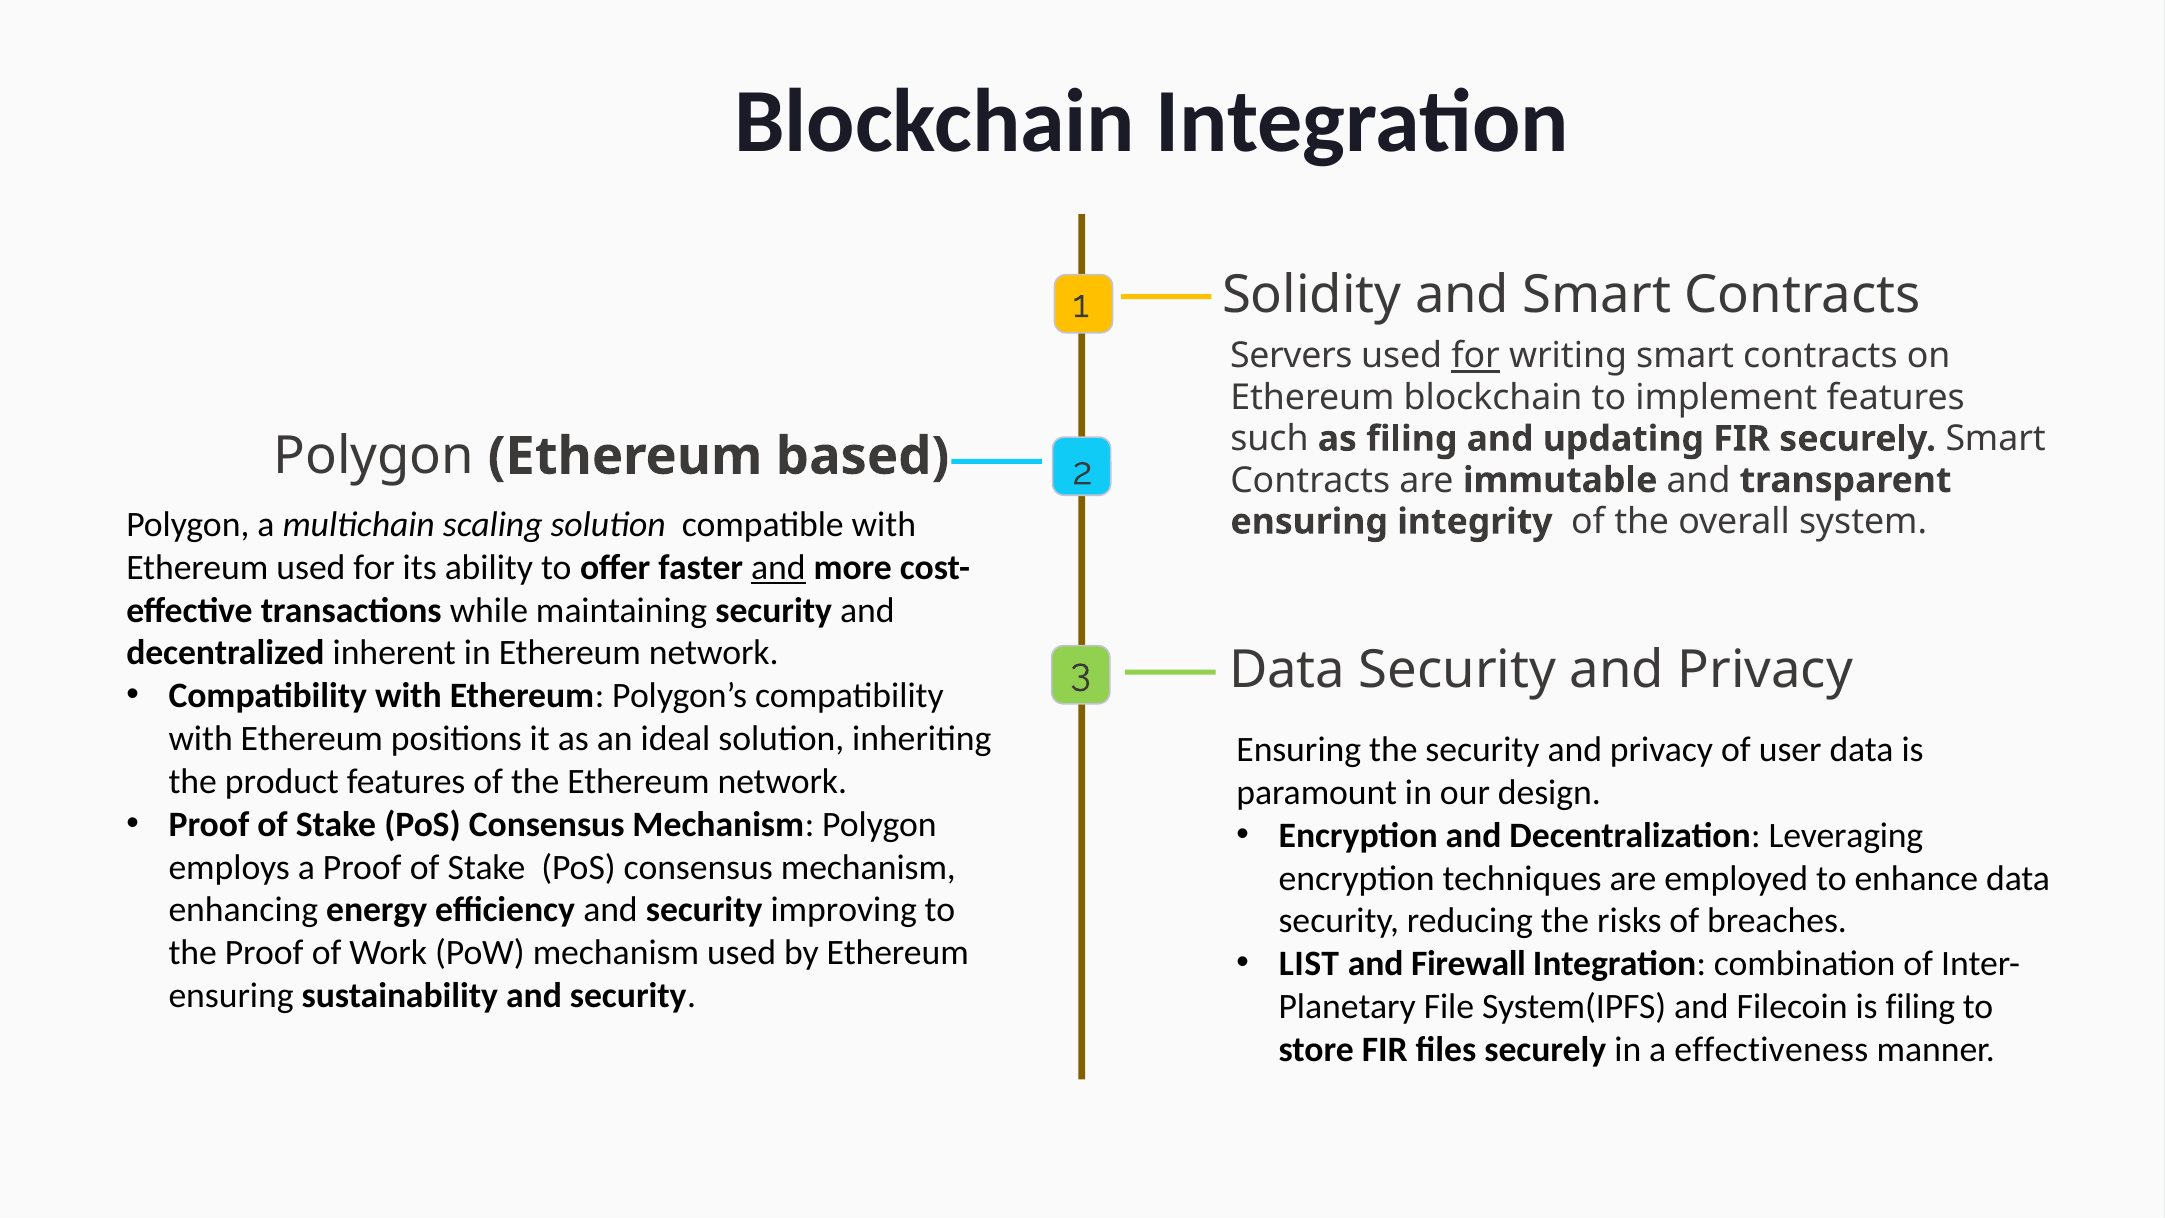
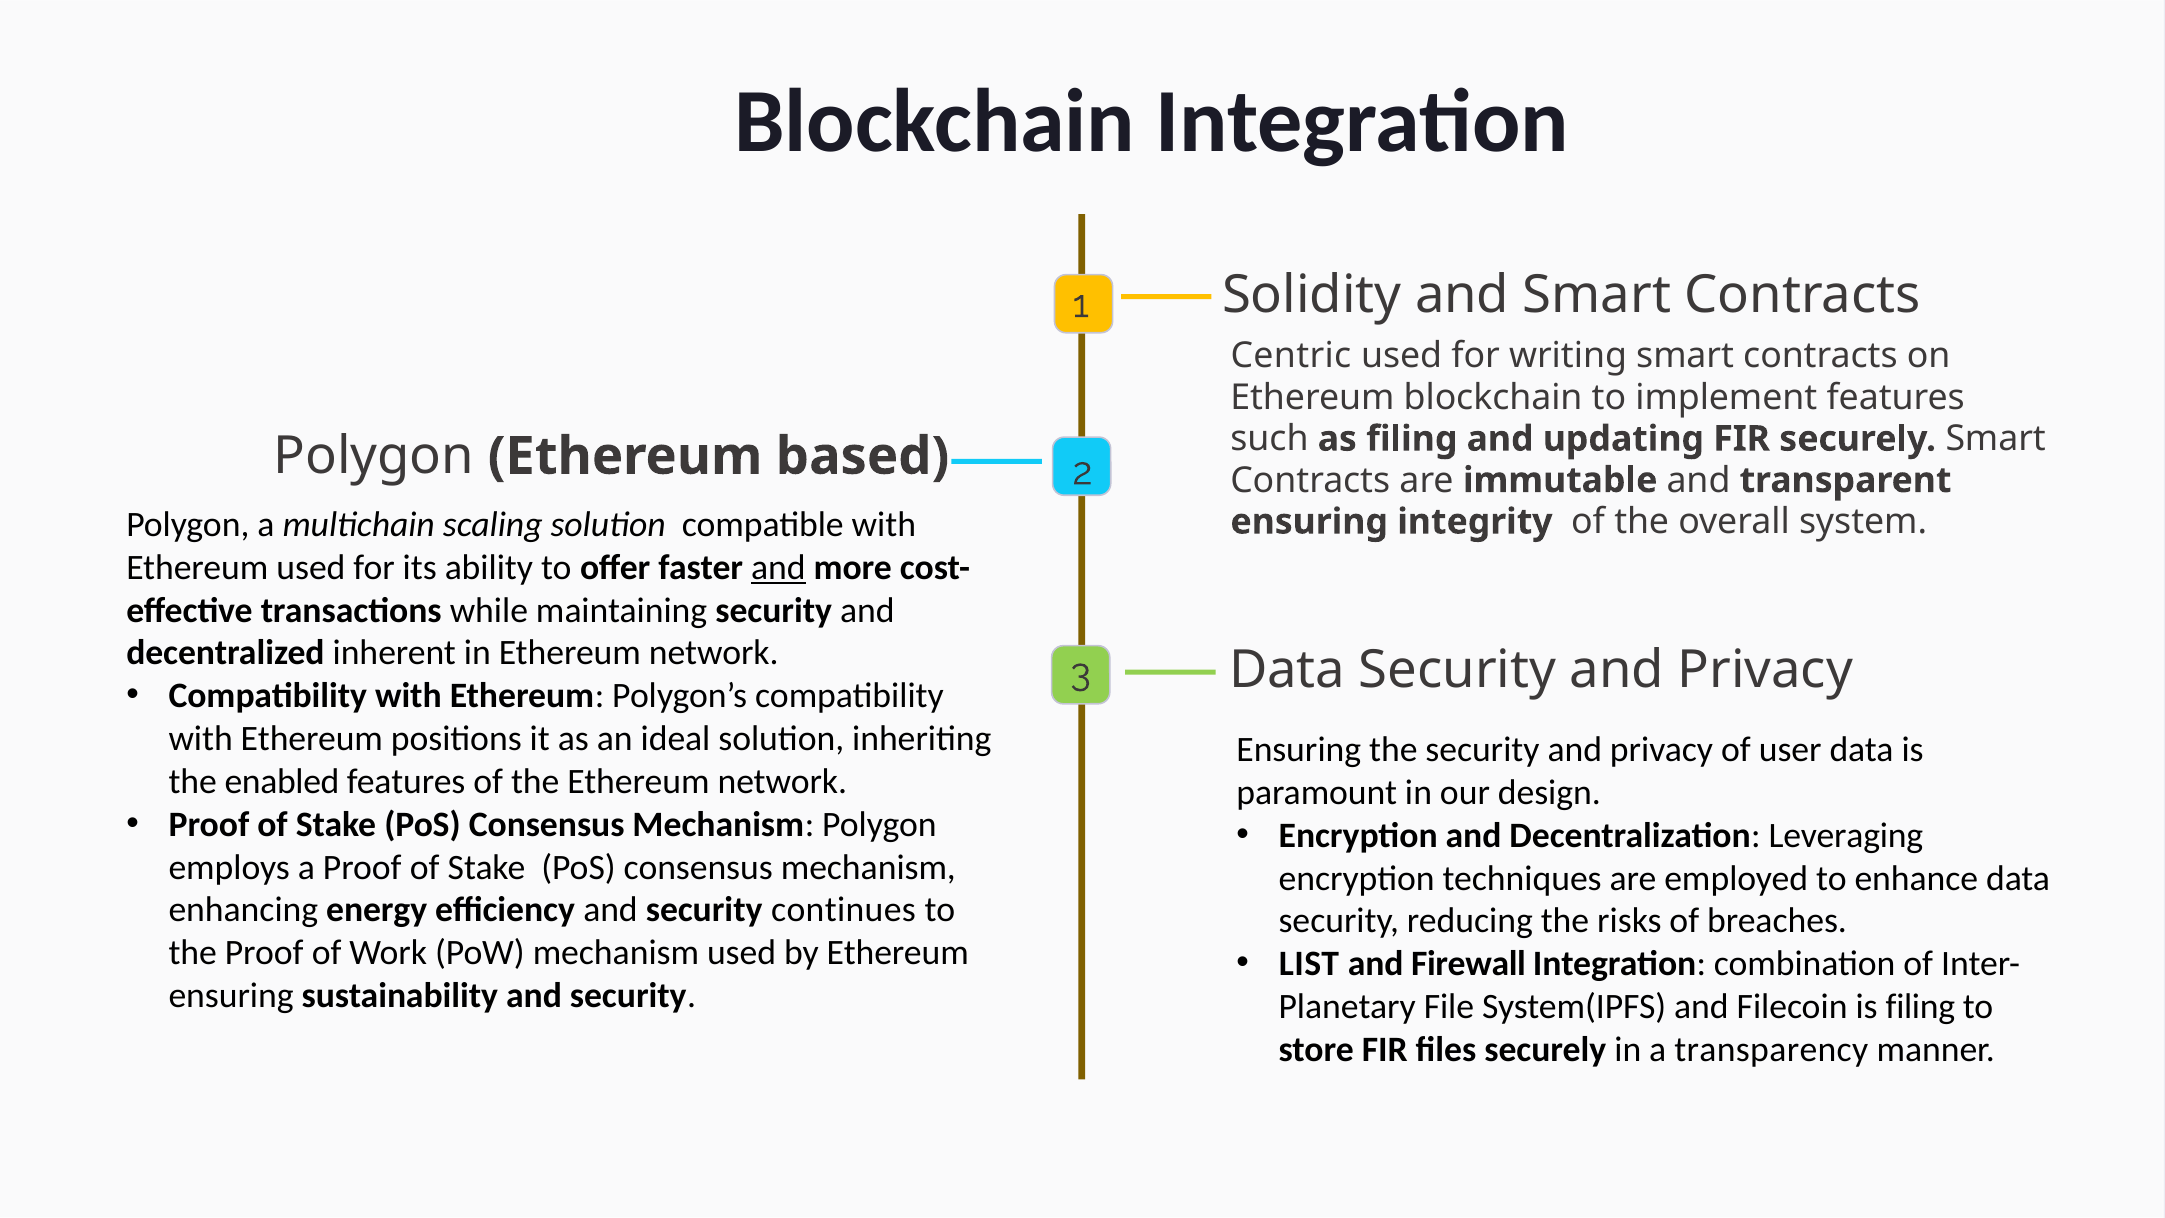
Servers: Servers -> Centric (1291, 356)
for underline: present -> none (1476, 356)
product: product -> enabled (282, 782)
improving: improving -> continues (844, 910)
effectiveness: effectiveness -> transparency (1771, 1049)
